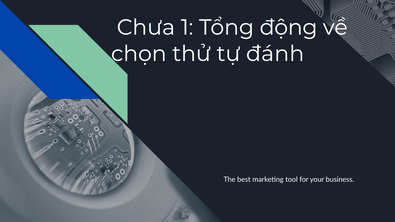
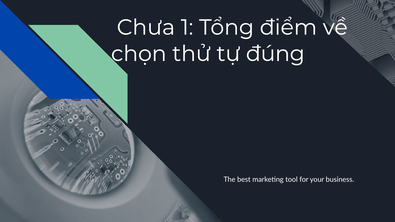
động: động -> điểm (288, 27)
đánh: đánh -> đúng (275, 54)
